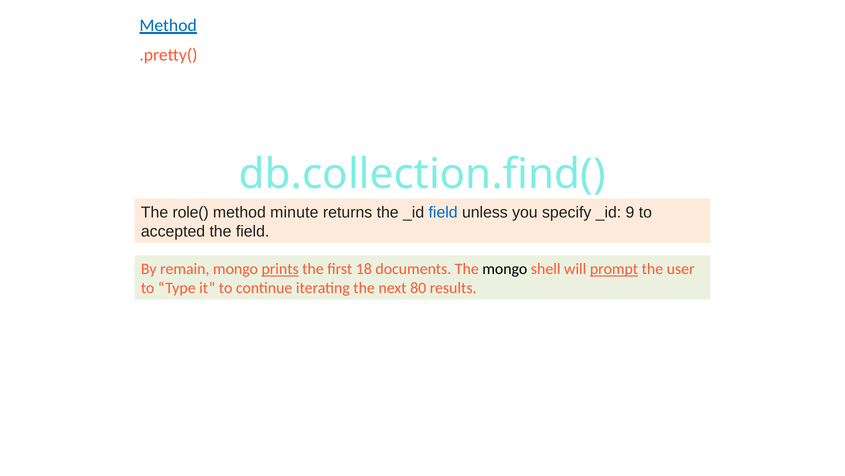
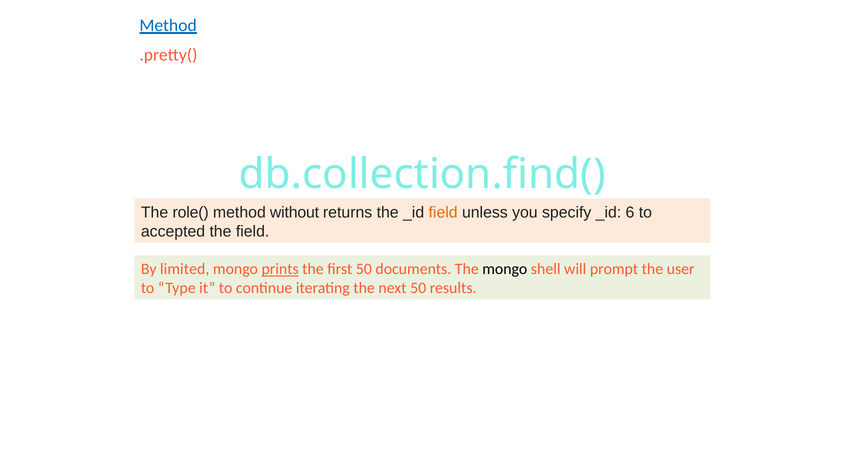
minute: minute -> without (294, 212)
field colour: blue -> orange (443, 212)
9: 9 -> 6 (630, 212)
remain: remain -> limited (185, 269)
first 18: 18 -> 50 (364, 269)
prompt underline: present -> none (614, 269)
next 80: 80 -> 50 (418, 288)
